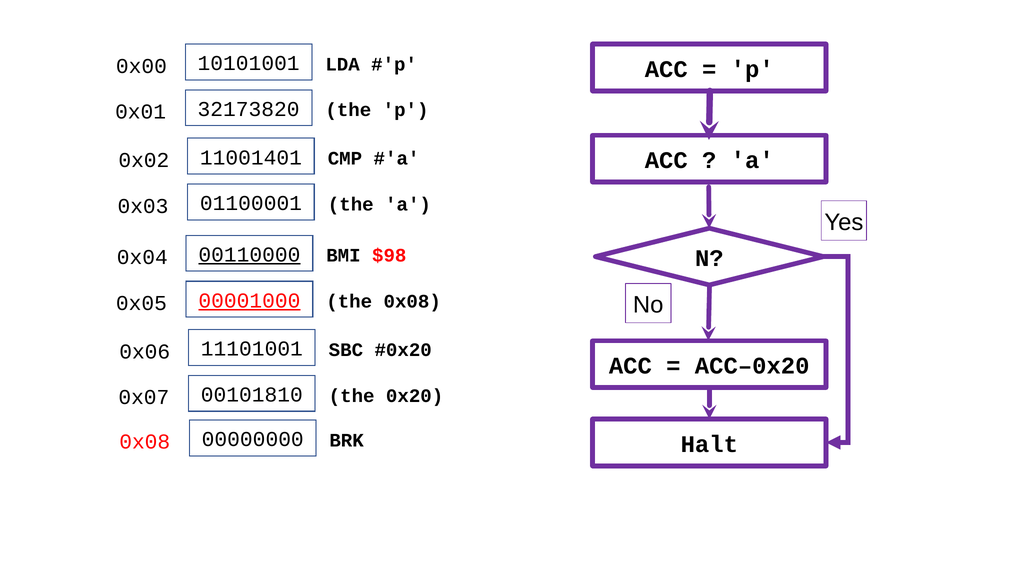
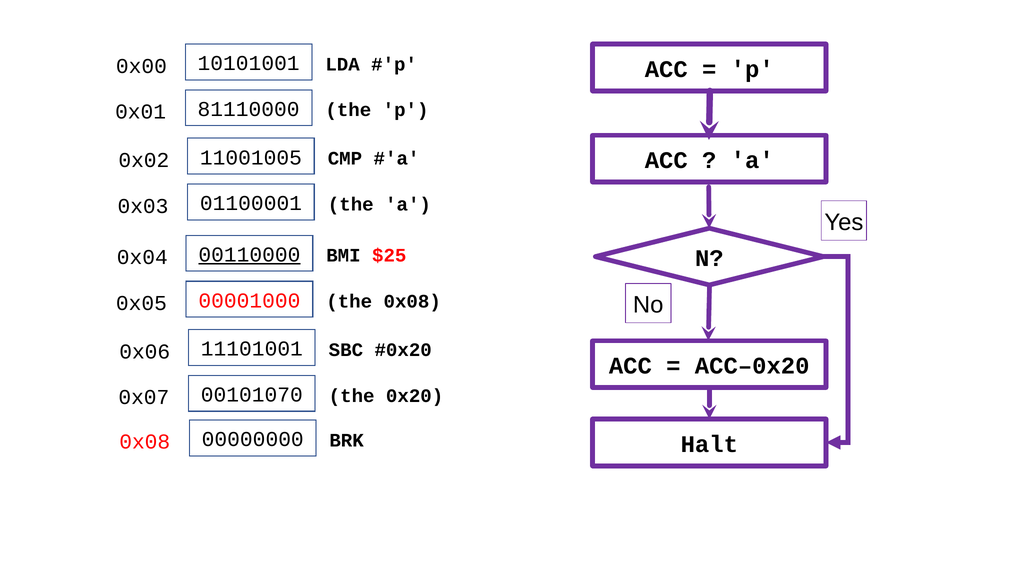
32173820: 32173820 -> 81110000 (249, 109)
11001401: 11001401 -> 11001005 (251, 158)
$98: $98 -> $25 (389, 256)
00001000 underline: present -> none (249, 301)
00101810: 00101810 -> 00101070 (252, 395)
